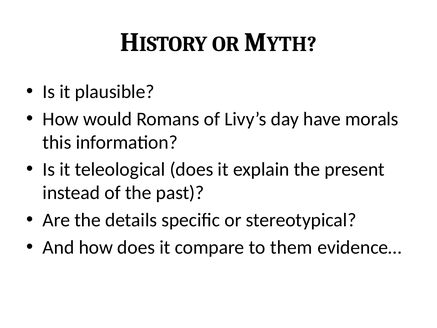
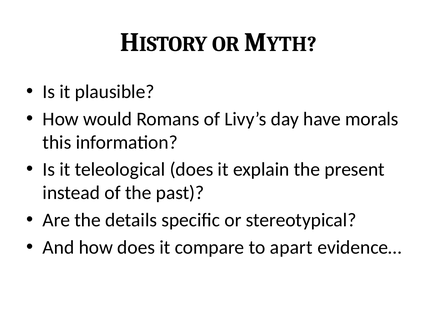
them: them -> apart (291, 247)
